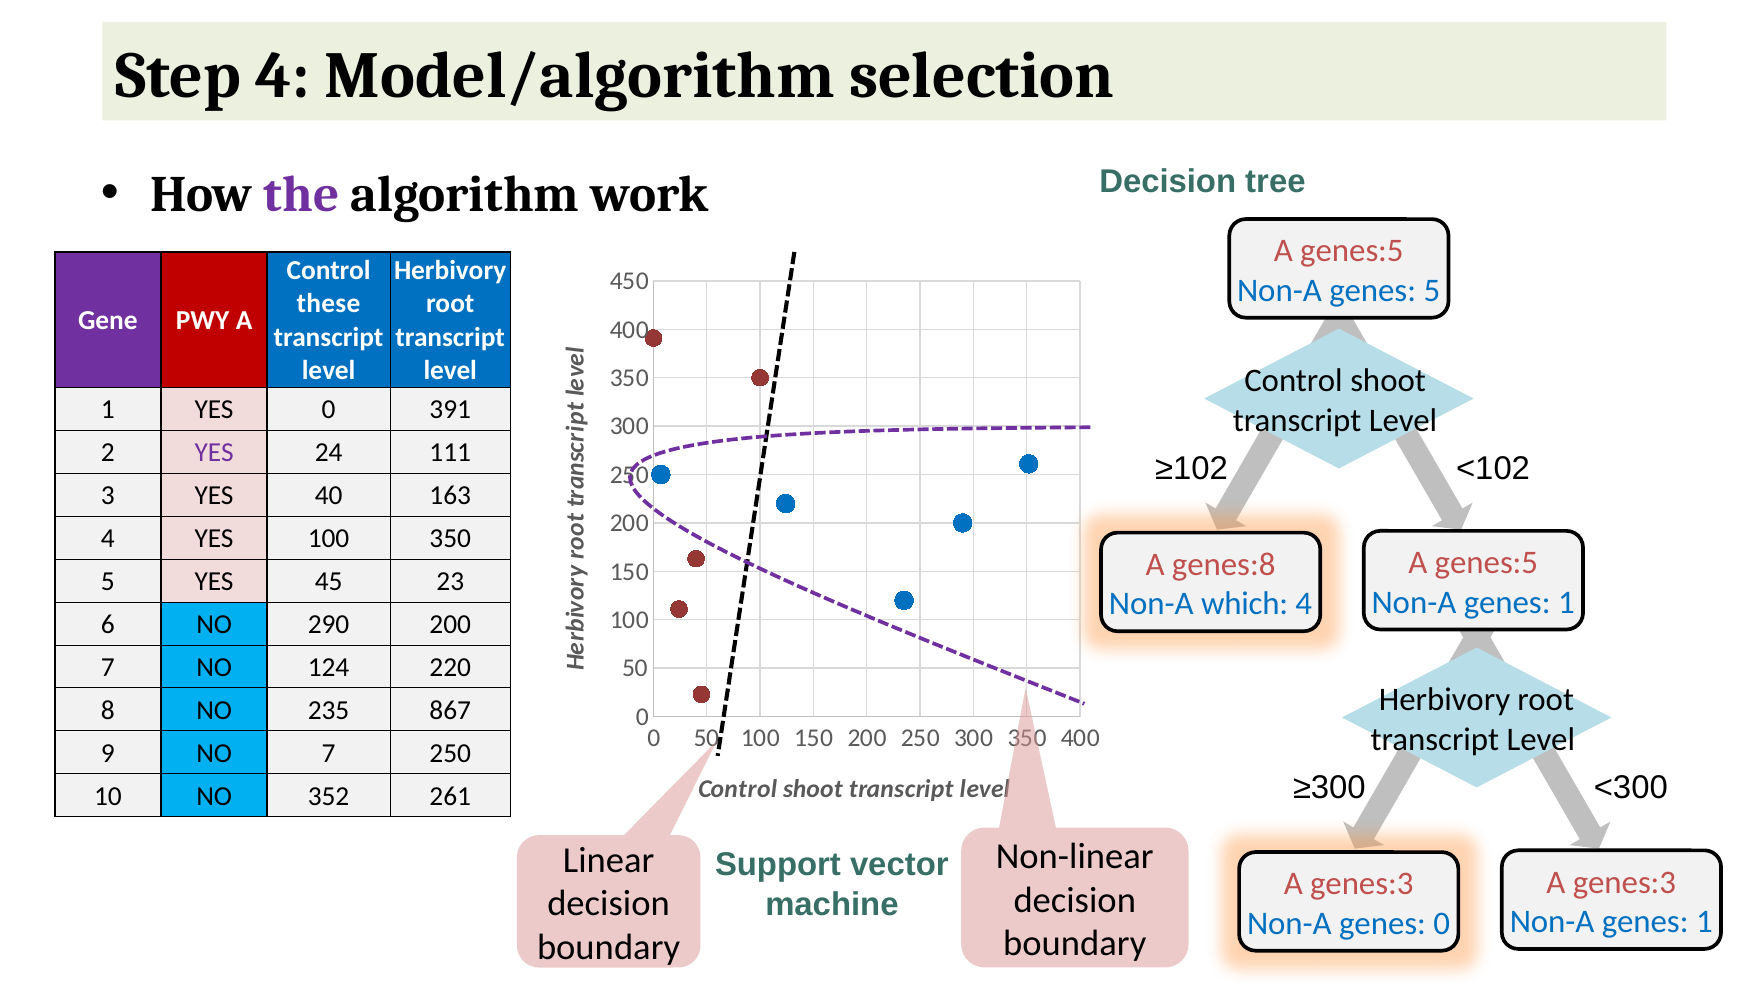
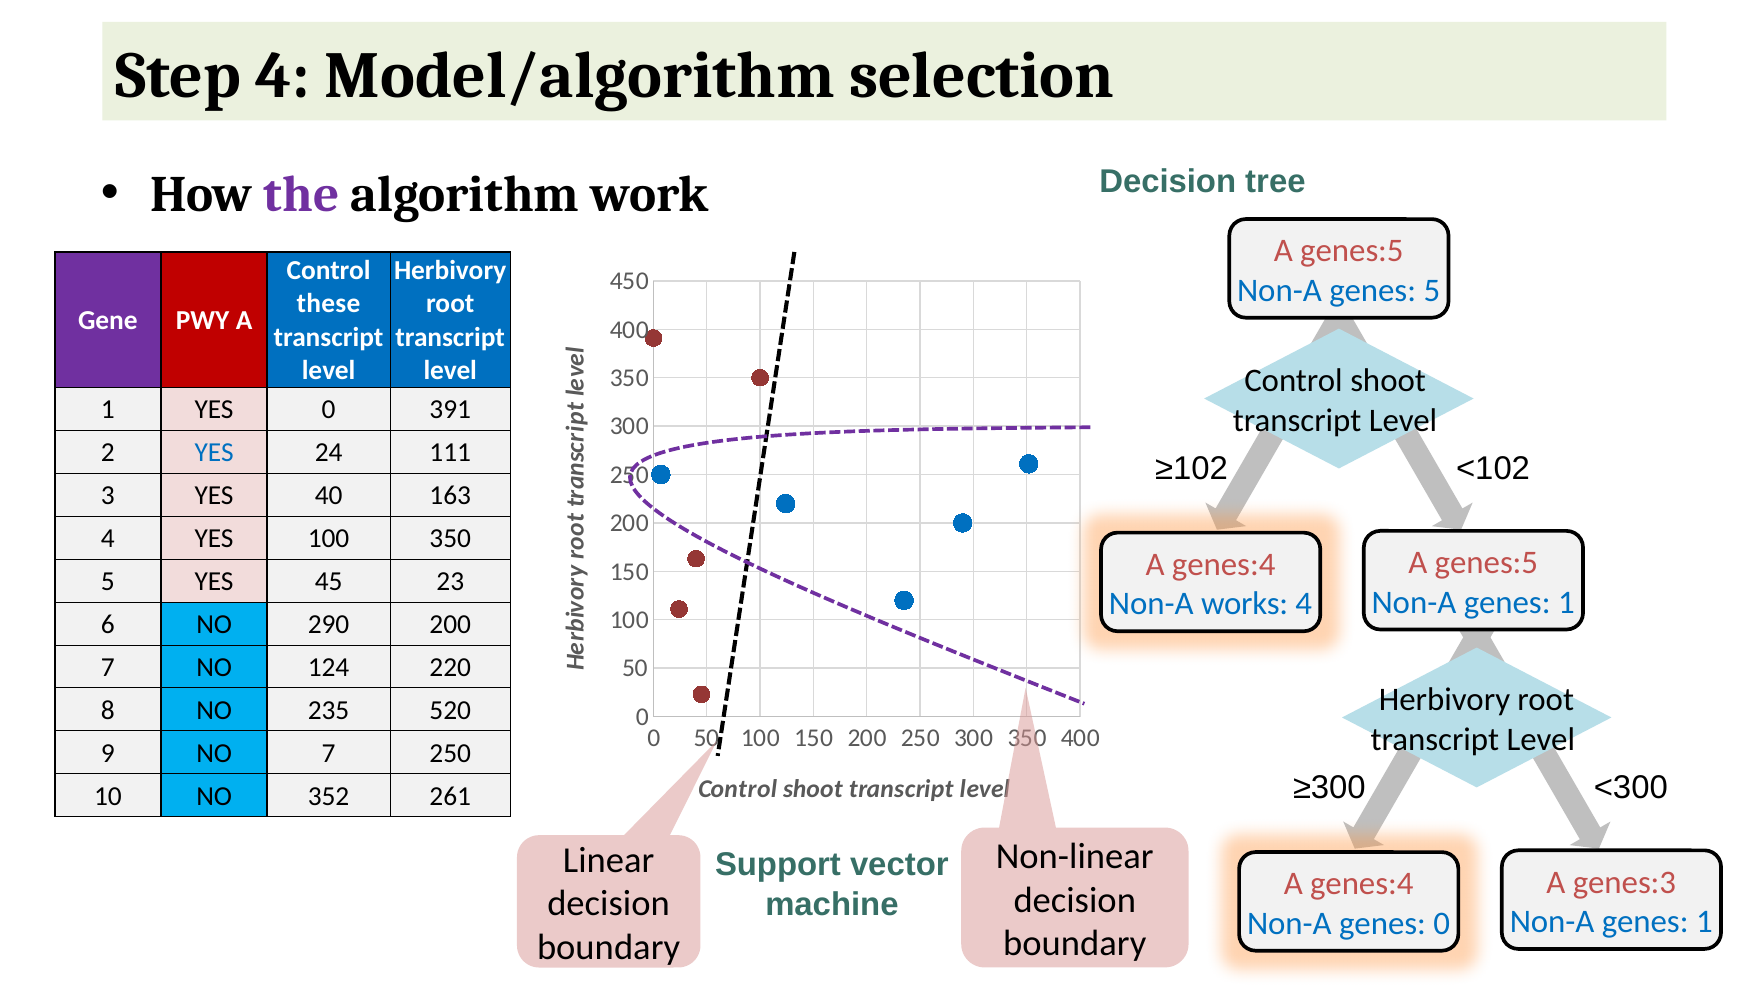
YES colour: purple -> blue (214, 453)
genes:8: genes:8 -> genes:4 (1224, 565)
which: which -> works (1245, 604)
867: 867 -> 520 (450, 711)
genes:3: genes:3 -> genes:4 (1362, 885)
